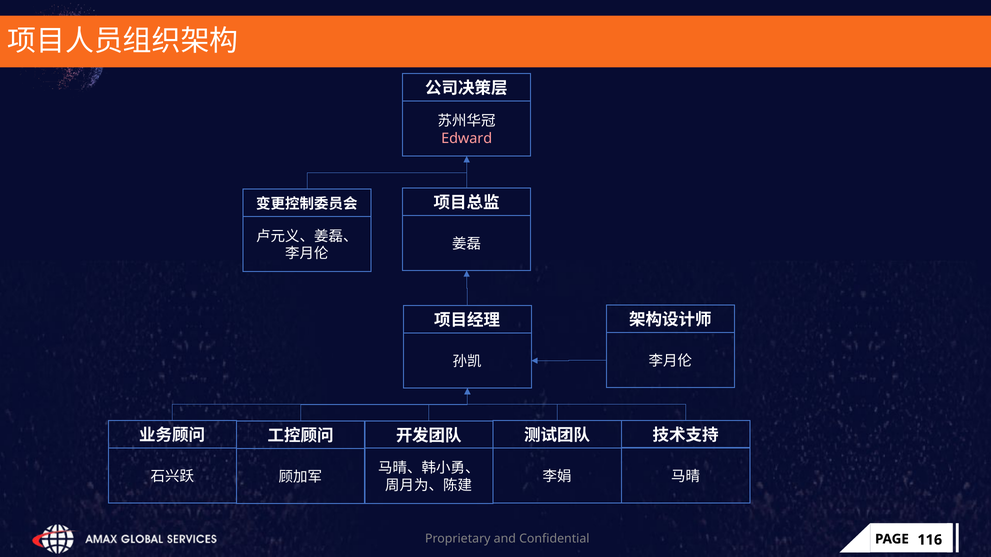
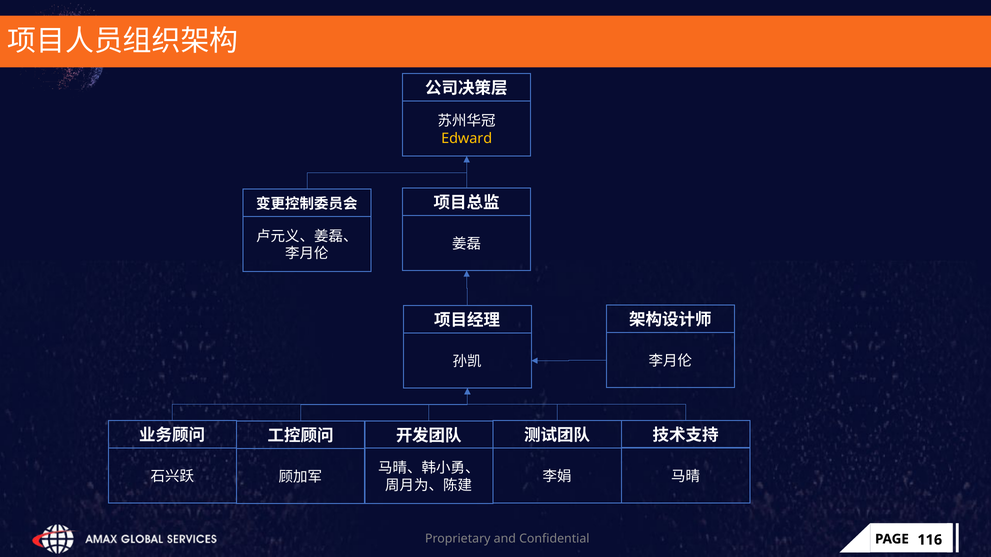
Edward colour: pink -> yellow (467, 138)
